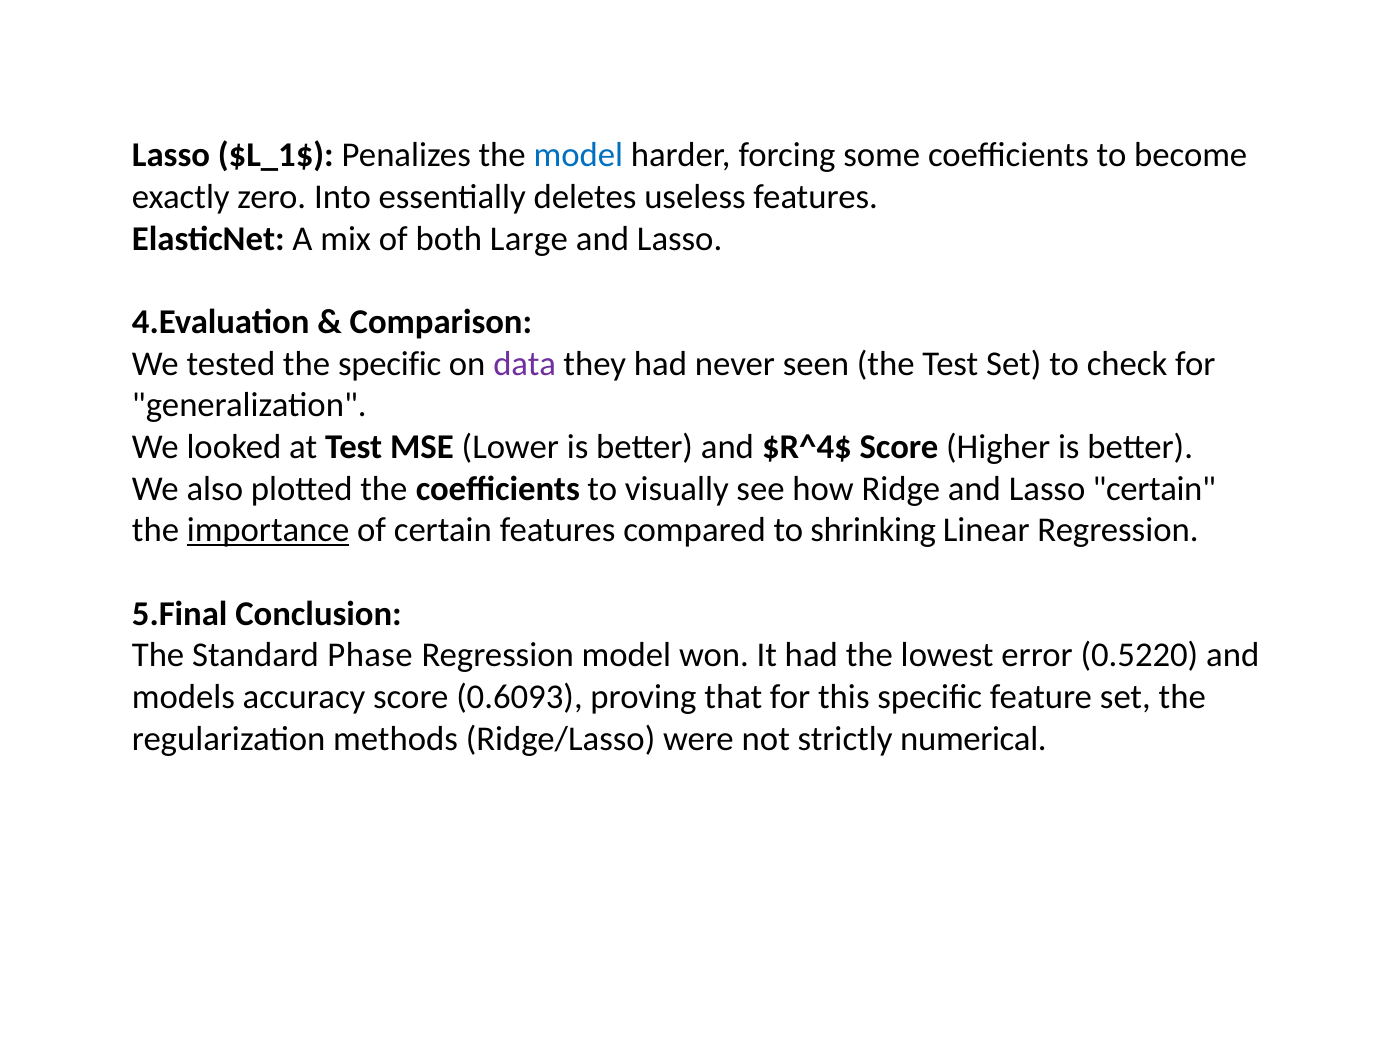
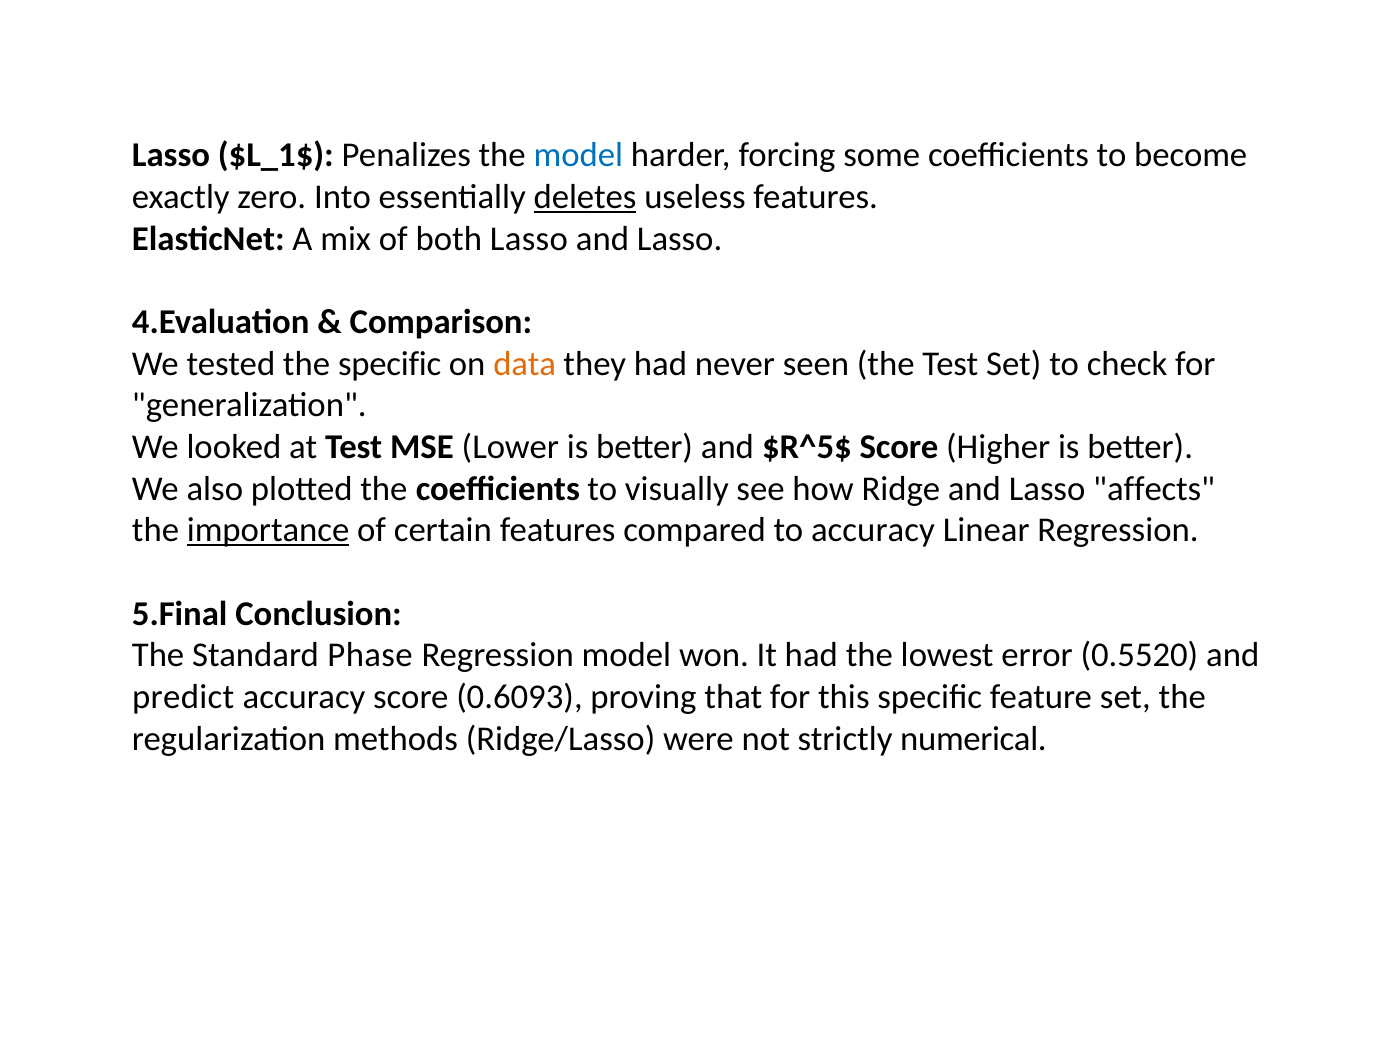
deletes underline: none -> present (585, 197)
both Large: Large -> Lasso (529, 239)
data colour: purple -> orange (525, 364)
$R^4$: $R^4$ -> $R^5$ (807, 447)
Lasso certain: certain -> affects (1154, 489)
to shrinking: shrinking -> accuracy (873, 531)
0.5220: 0.5220 -> 0.5520 (1139, 656)
models: models -> predict (183, 697)
